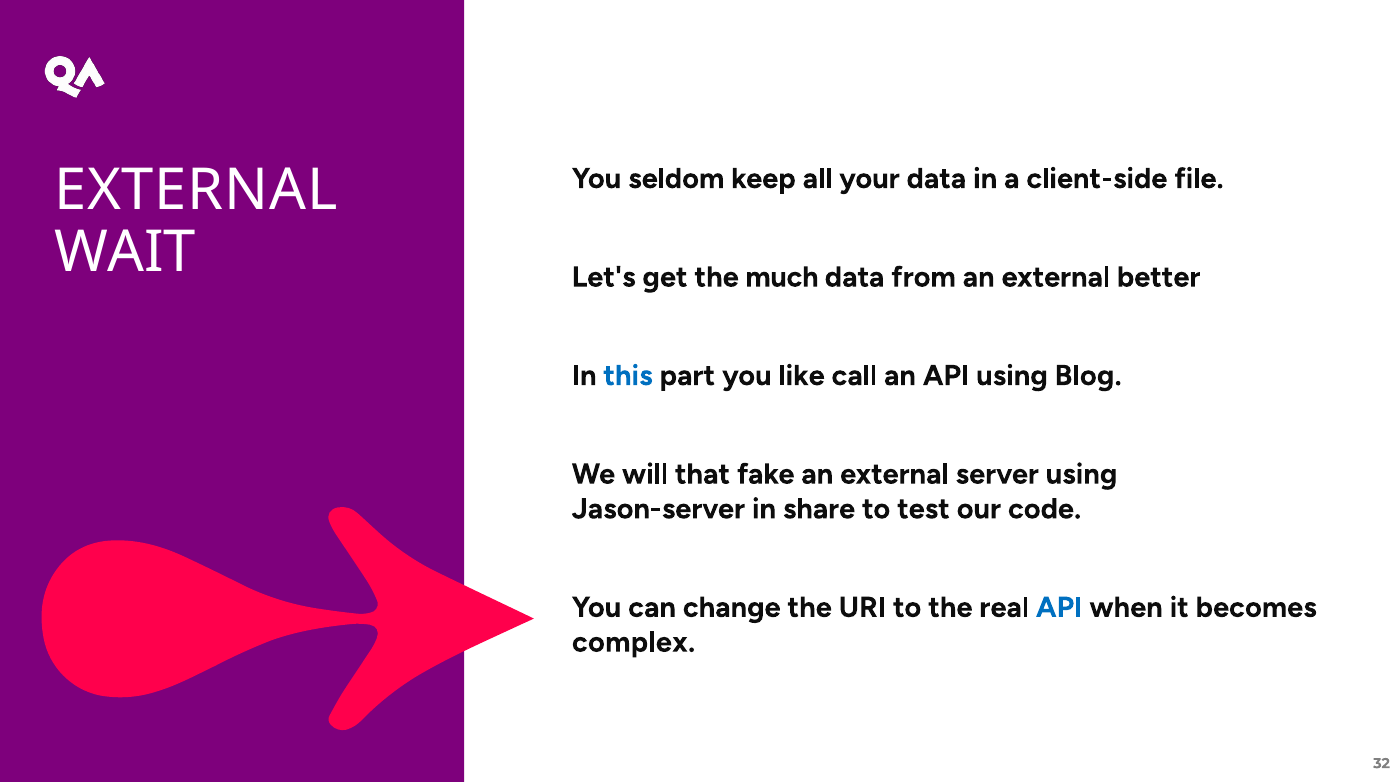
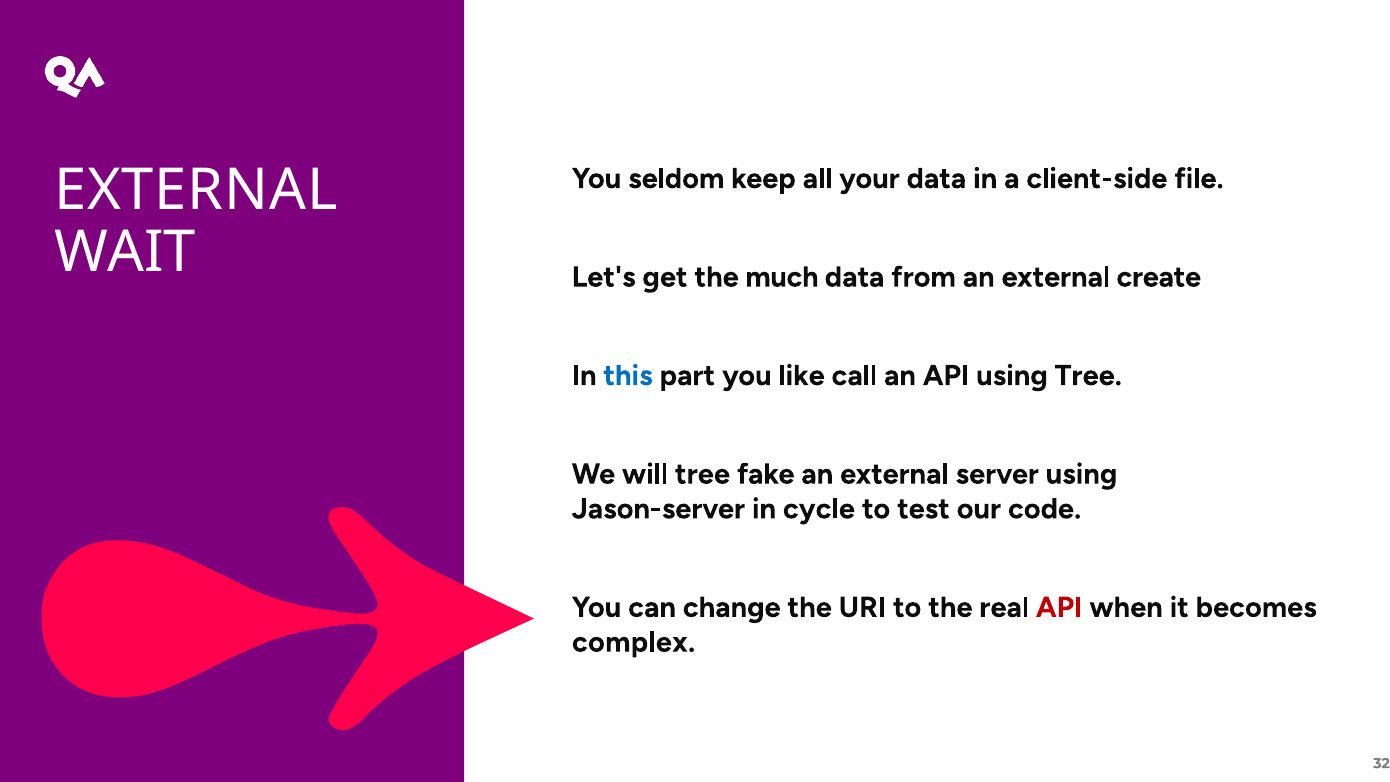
better: better -> create (1159, 277)
using Blog: Blog -> Tree (1088, 375)
will that: that -> tree (702, 474)
share: share -> cycle (819, 509)
API colour: blue -> red (1059, 607)
